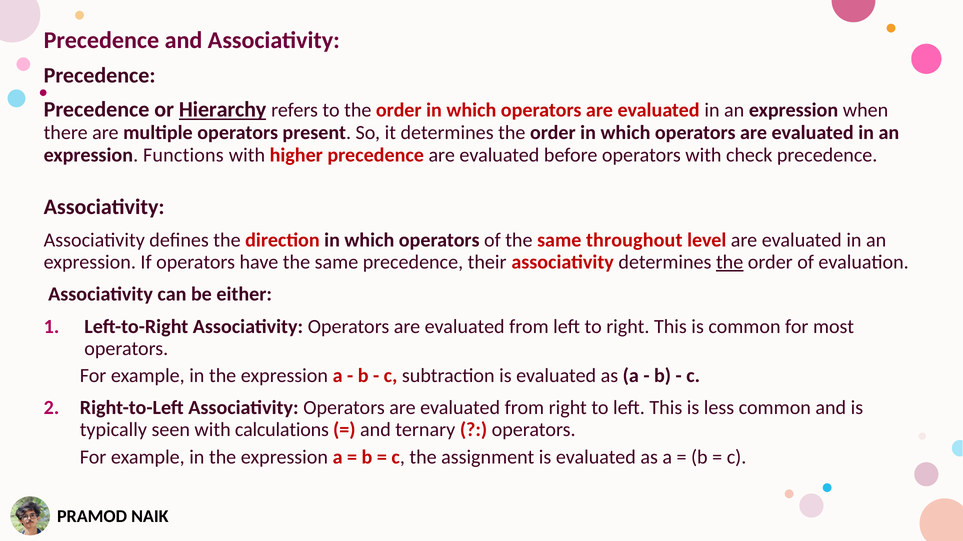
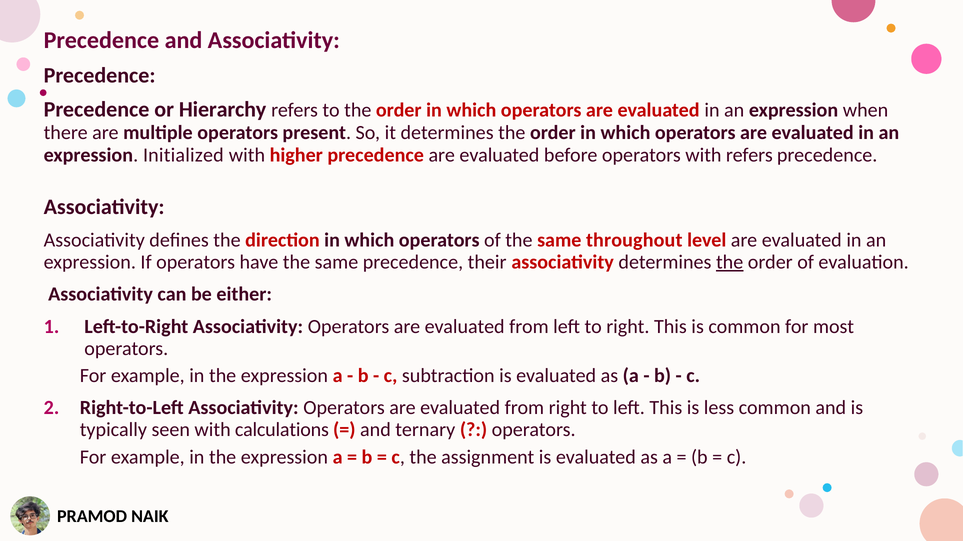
Hierarchy underline: present -> none (223, 110)
Functions: Functions -> Initialized (183, 155)
with check: check -> refers (749, 155)
